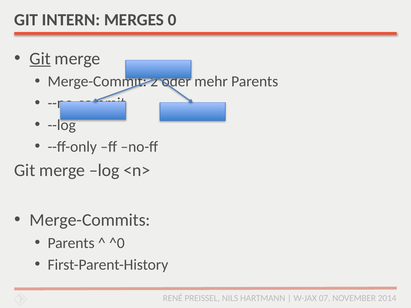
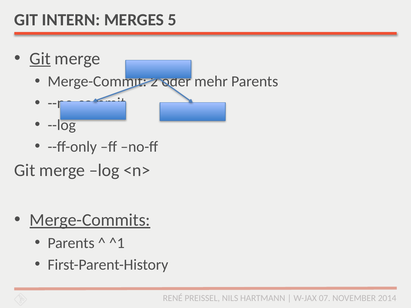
0: 0 -> 5 (172, 20)
Merge-Commits underline: none -> present (90, 220)
^0: ^0 -> ^1 (117, 243)
